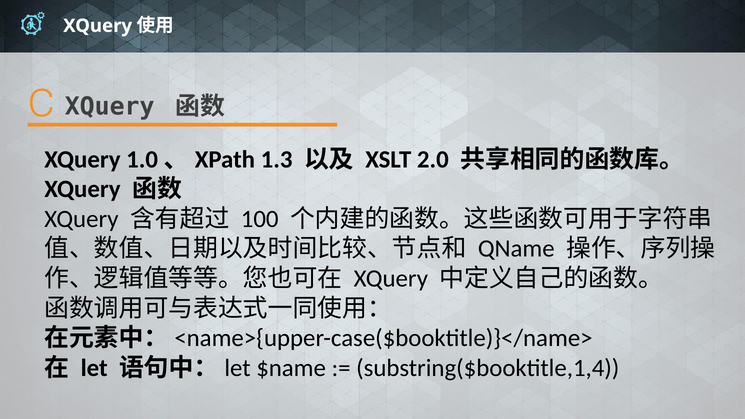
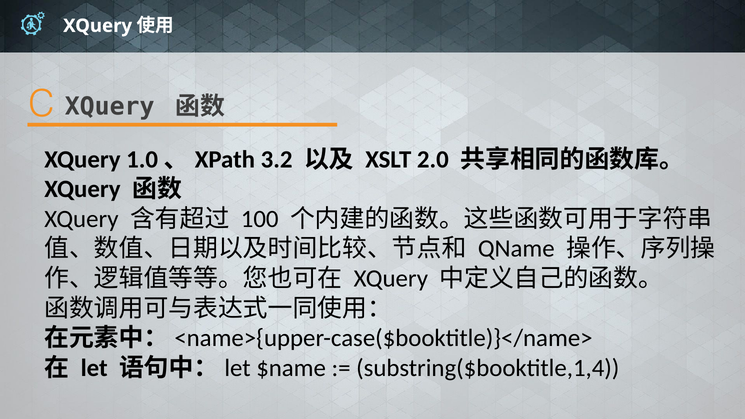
1.3: 1.3 -> 3.2 (277, 159)
